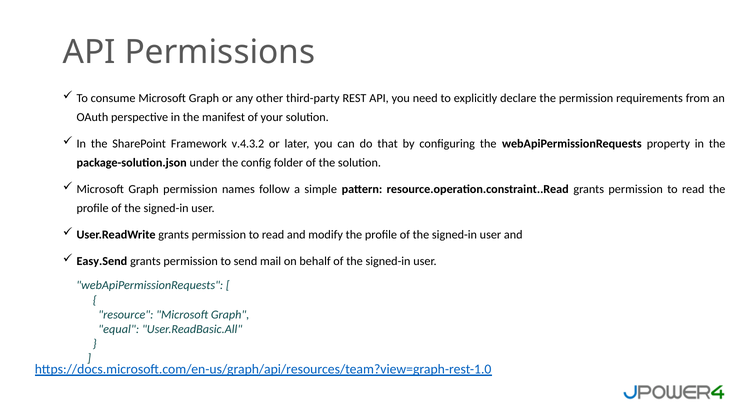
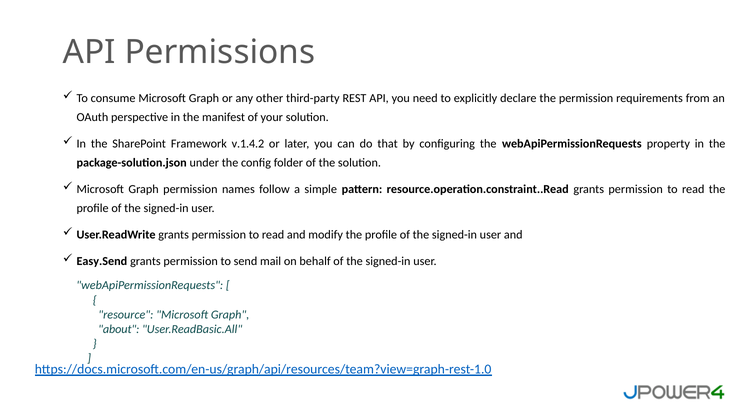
v.4.3.2: v.4.3.2 -> v.1.4.2 (248, 144)
equal: equal -> about (119, 329)
